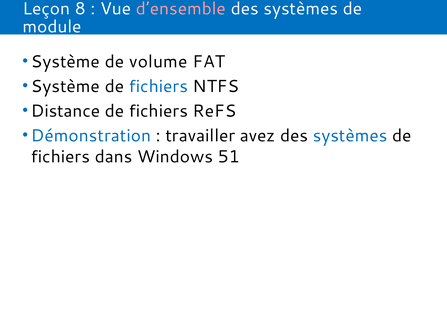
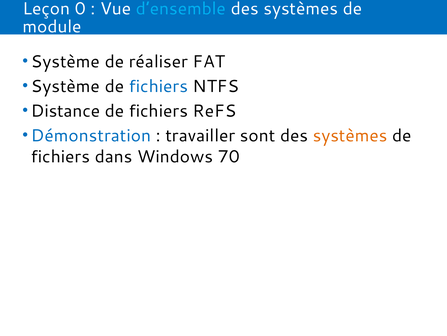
8: 8 -> 0 (80, 9)
d’ensemble colour: pink -> light blue (181, 9)
volume: volume -> réaliser (158, 62)
avez: avez -> sont (258, 135)
systèmes colour: blue -> orange (350, 135)
51: 51 -> 70 (229, 156)
